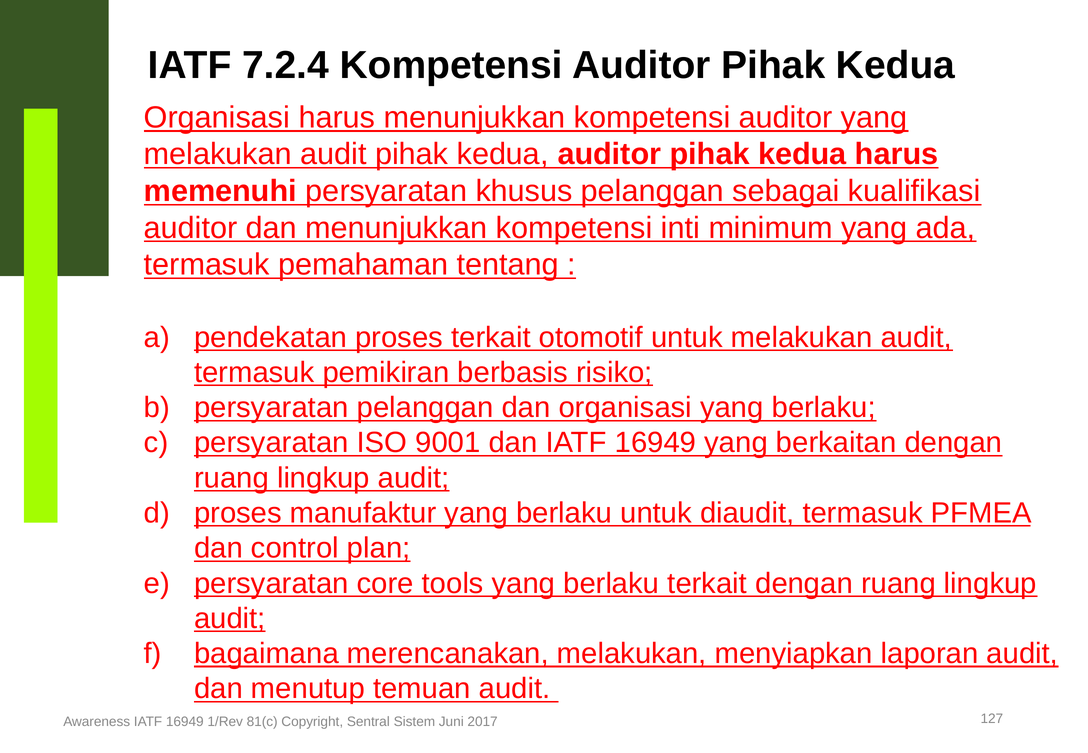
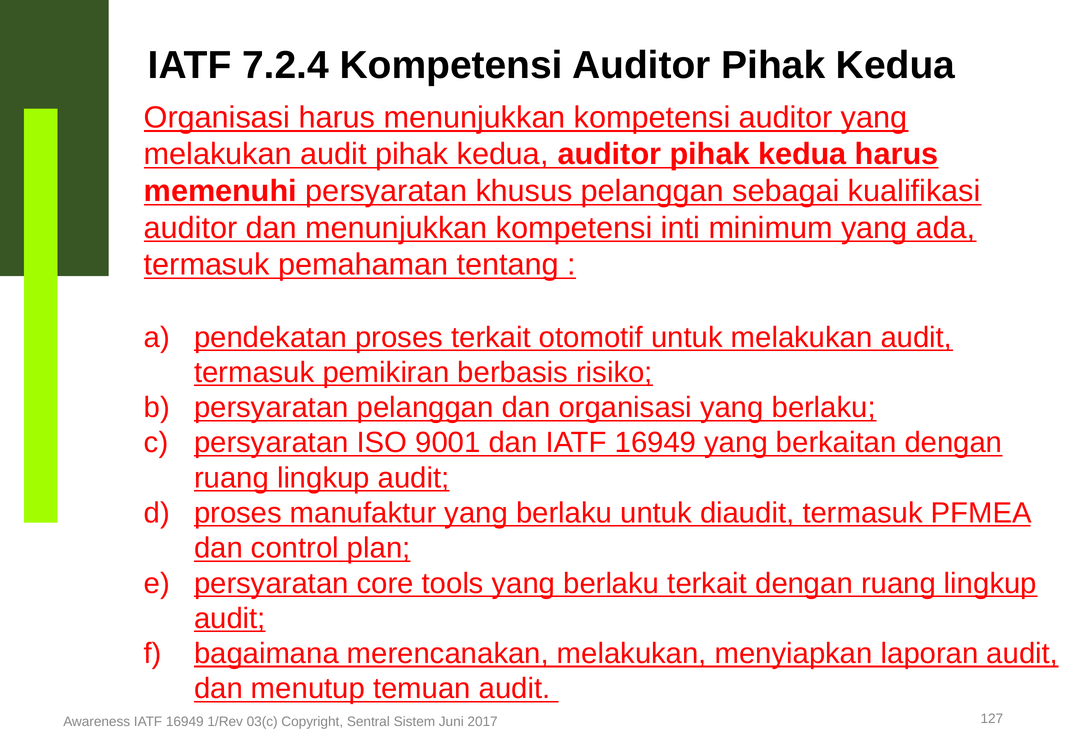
81(c: 81(c -> 03(c (262, 722)
